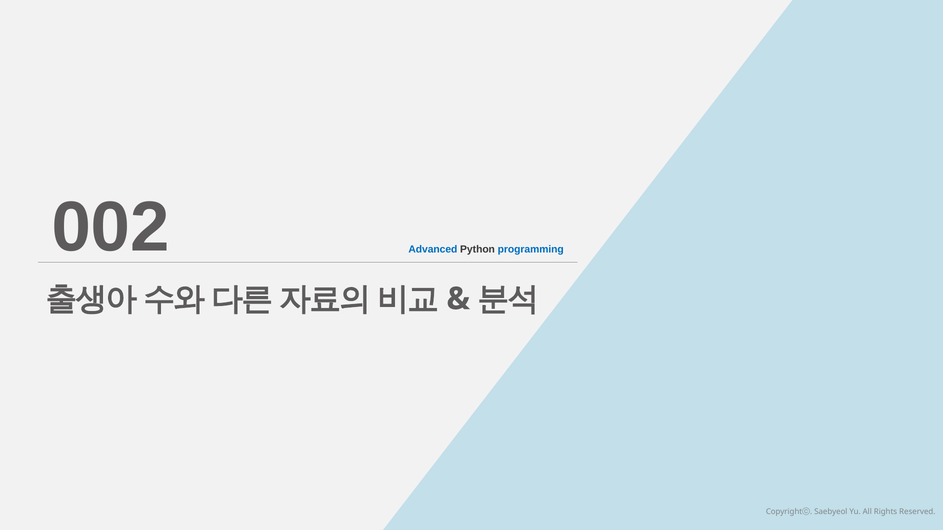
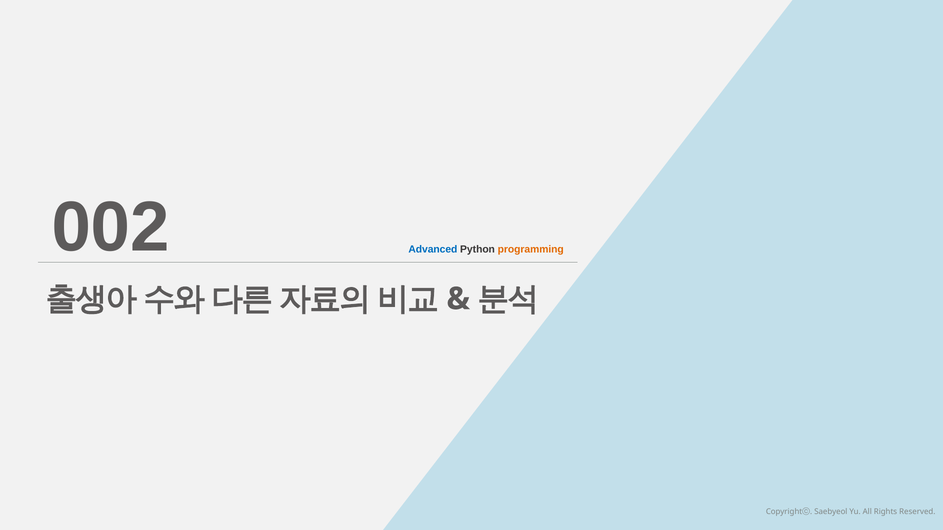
programming colour: blue -> orange (531, 249)
